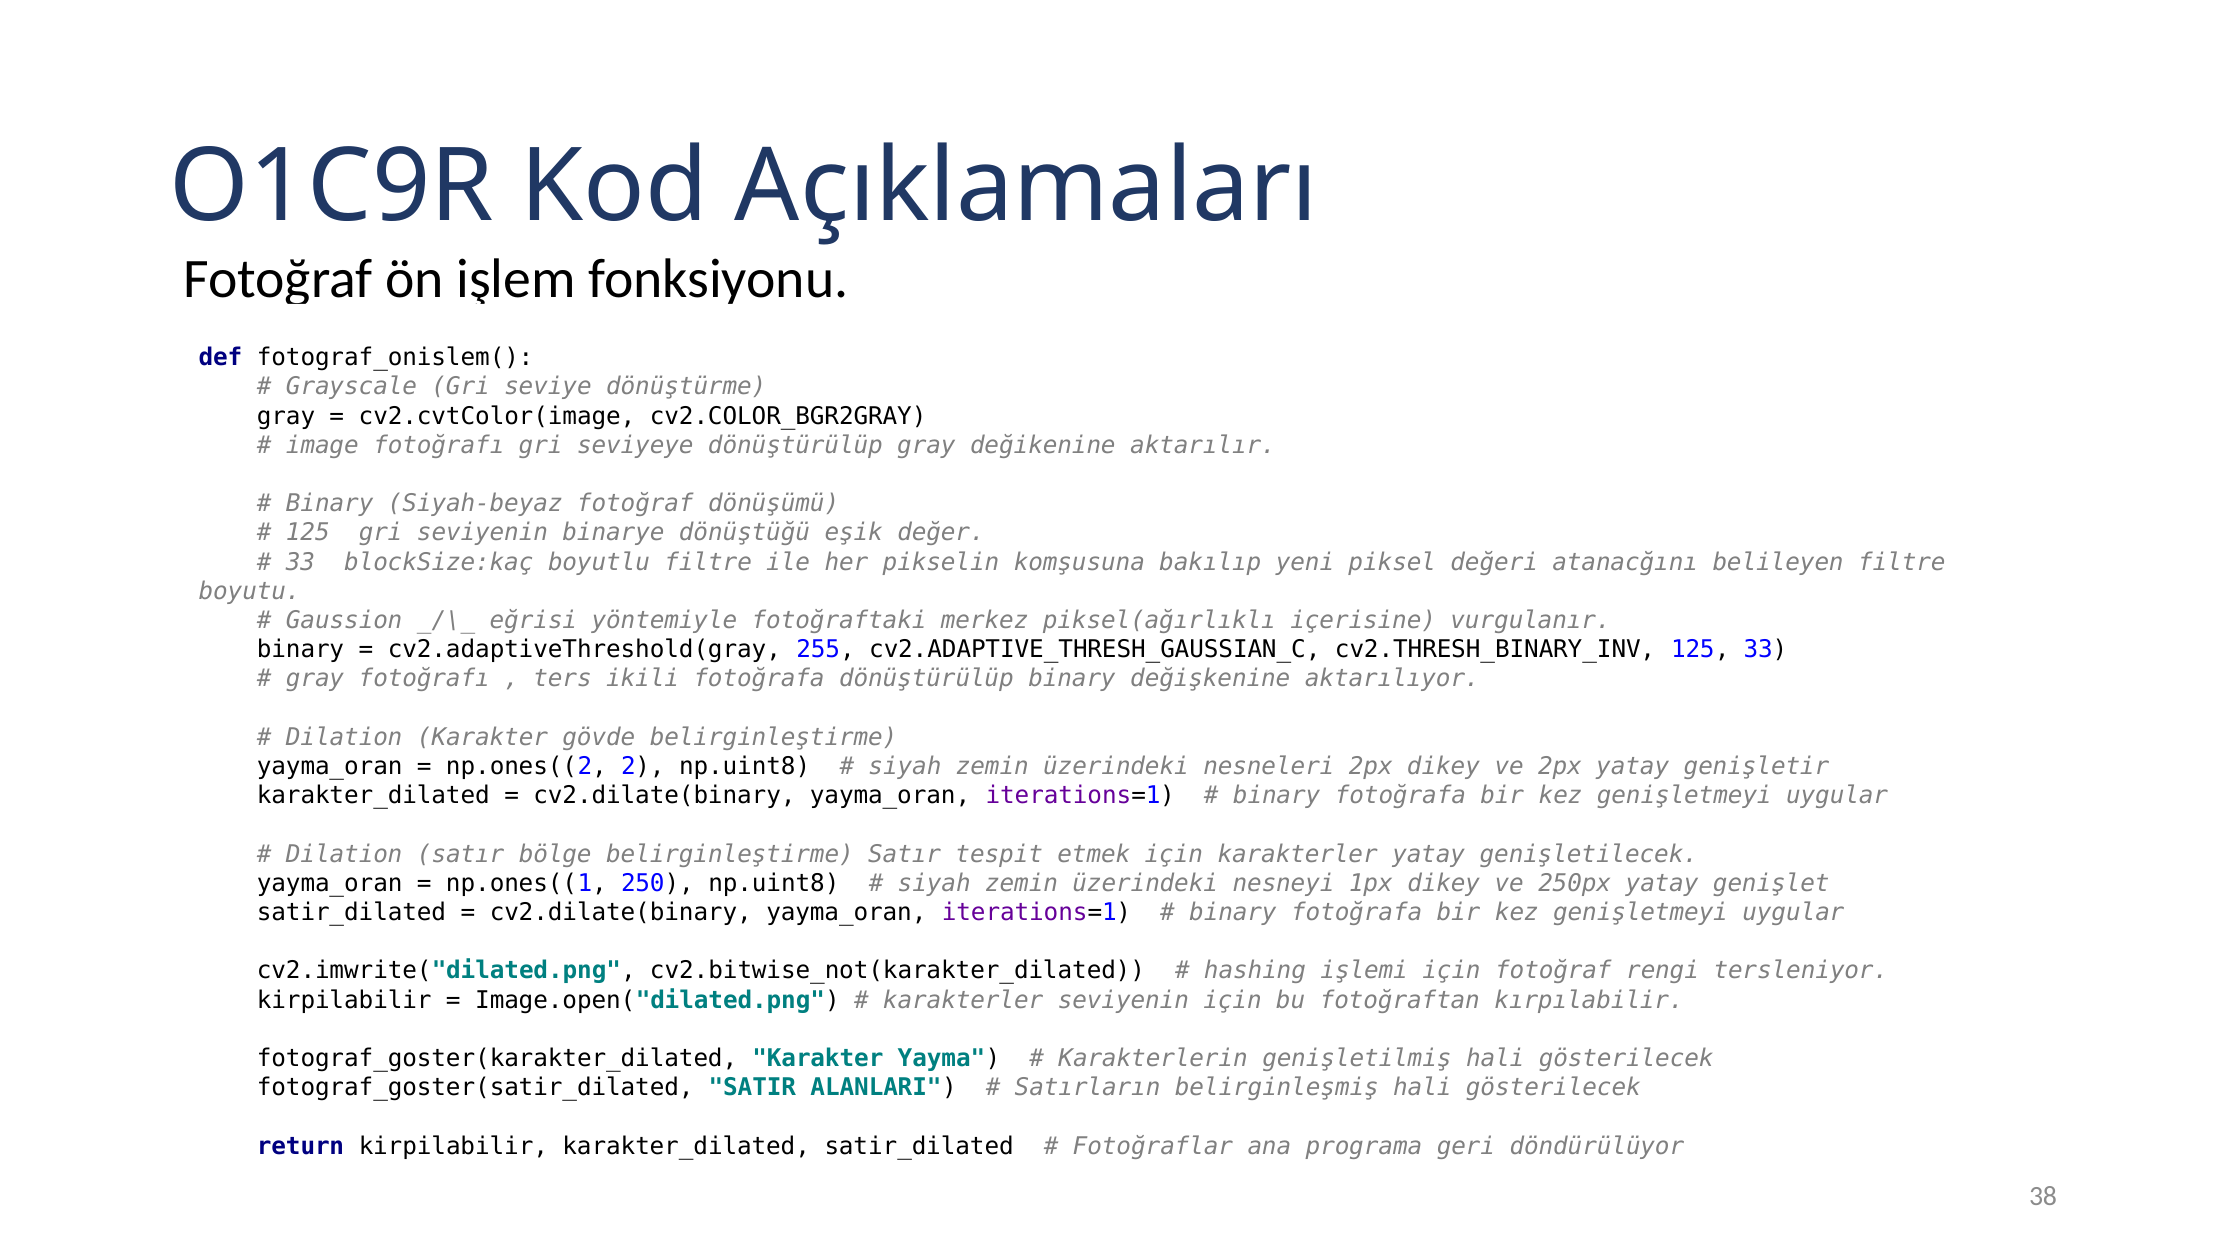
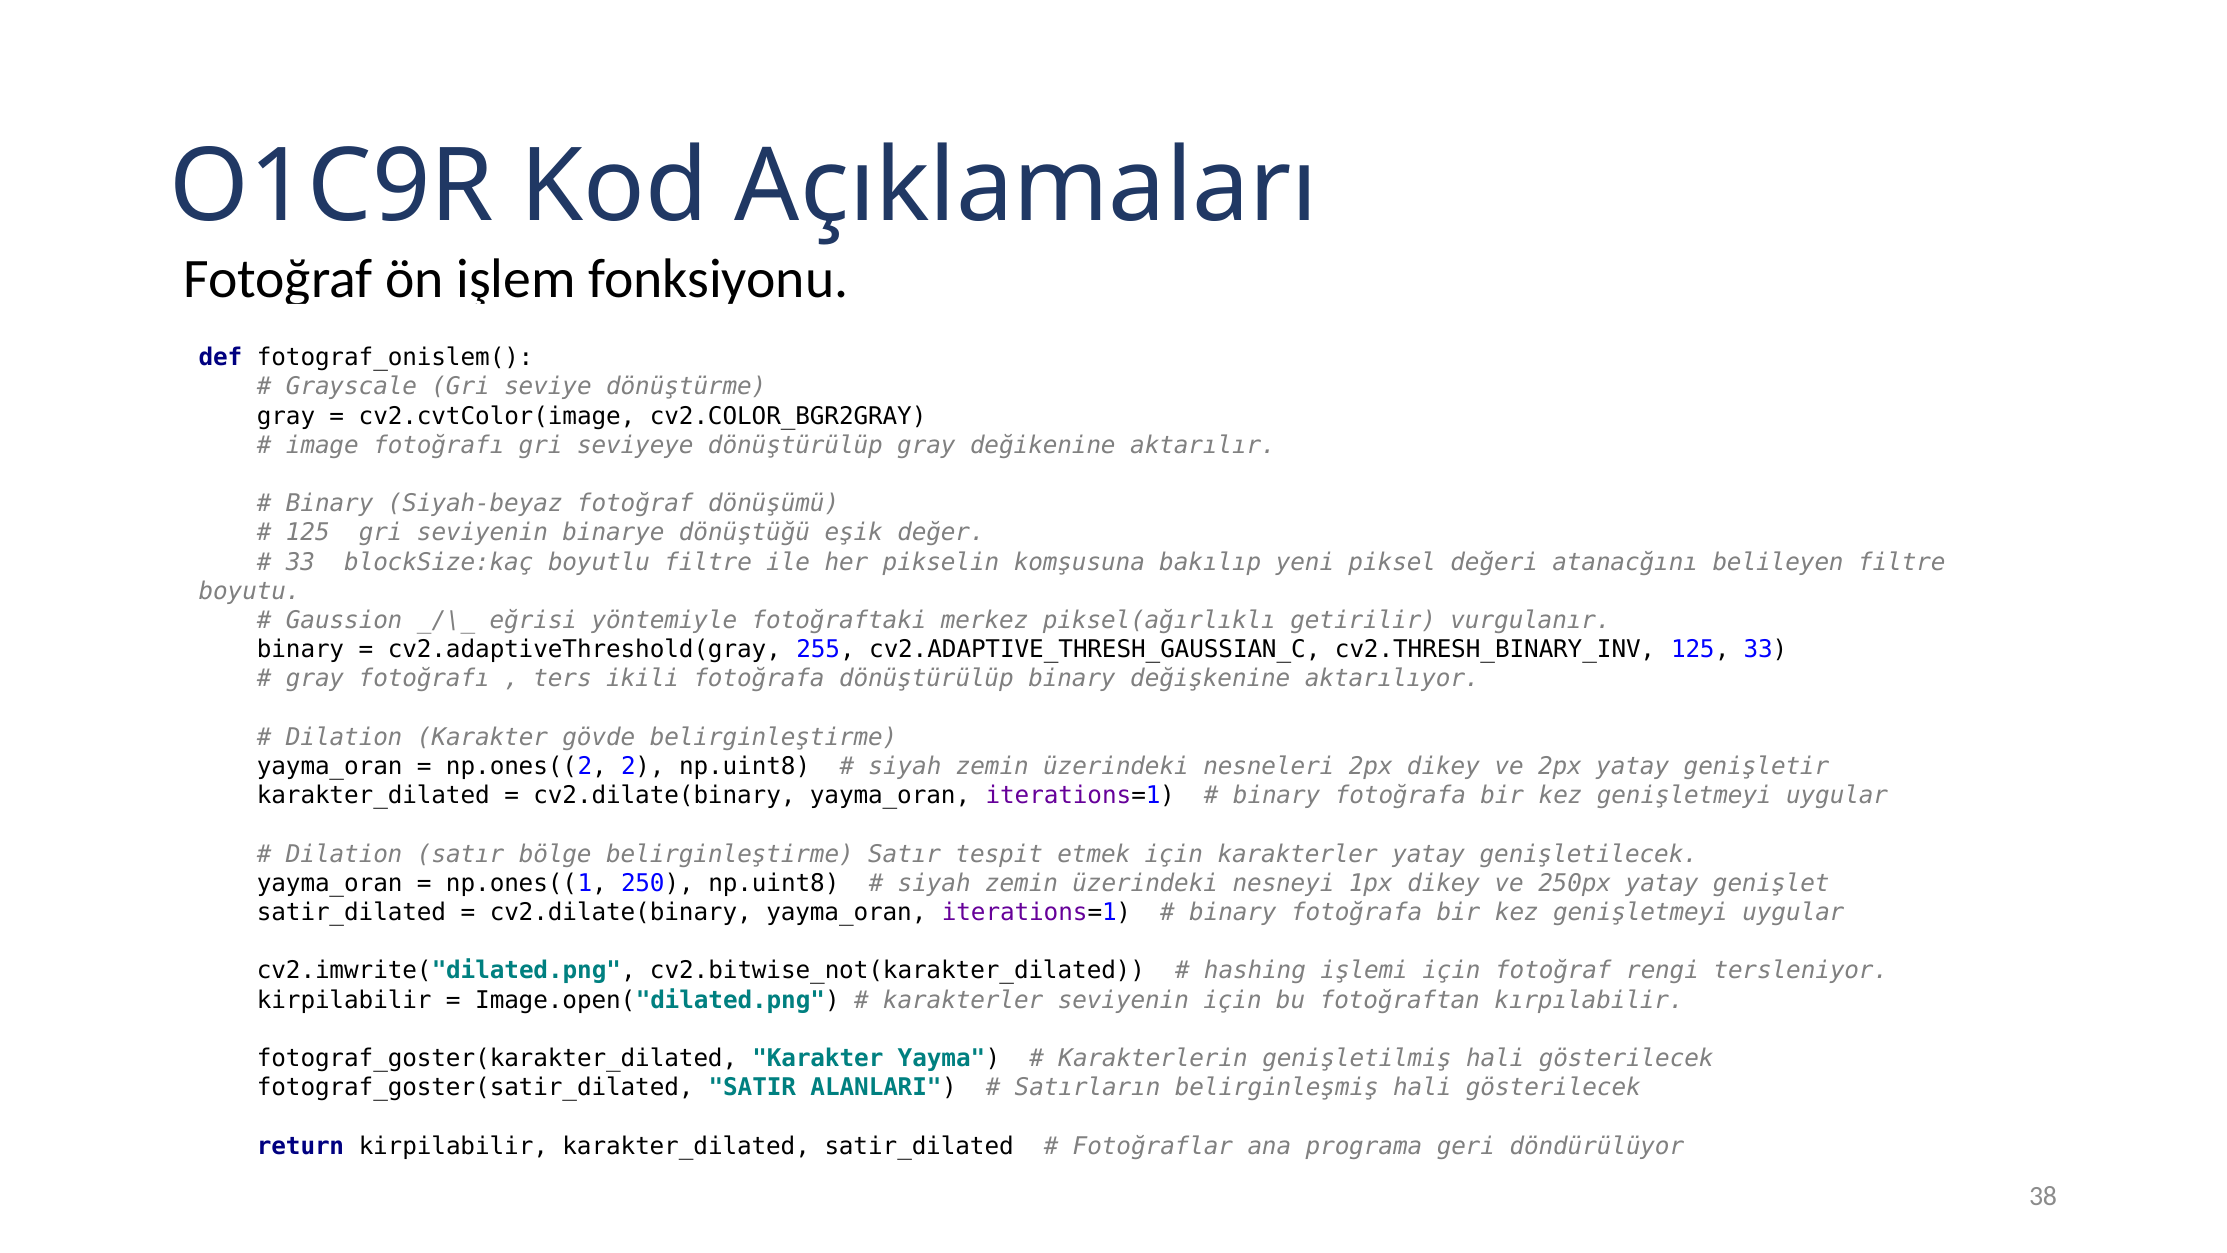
içerisine: içerisine -> getirilir (1363, 620)
